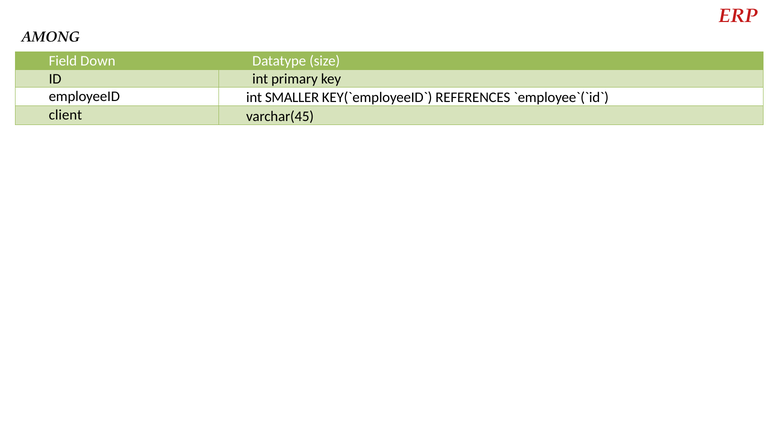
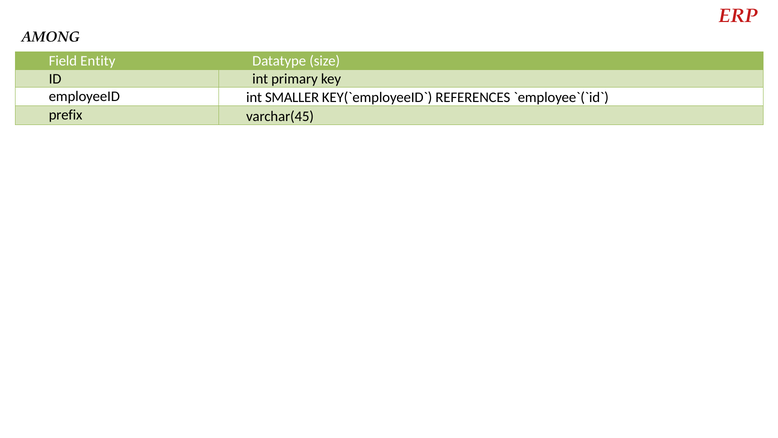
Down: Down -> Entity (98, 61)
client: client -> prefix (66, 115)
